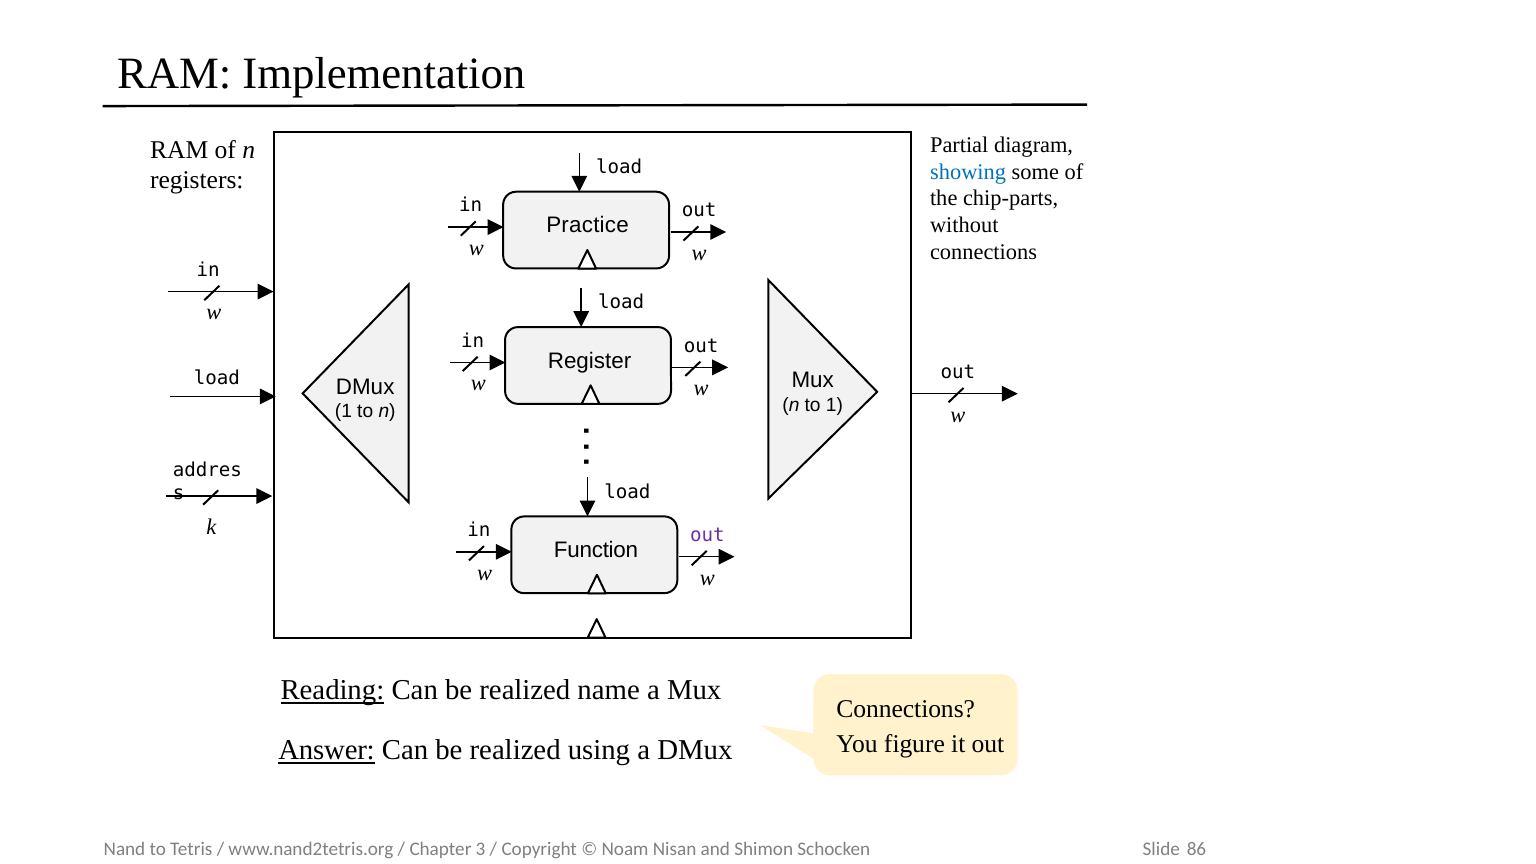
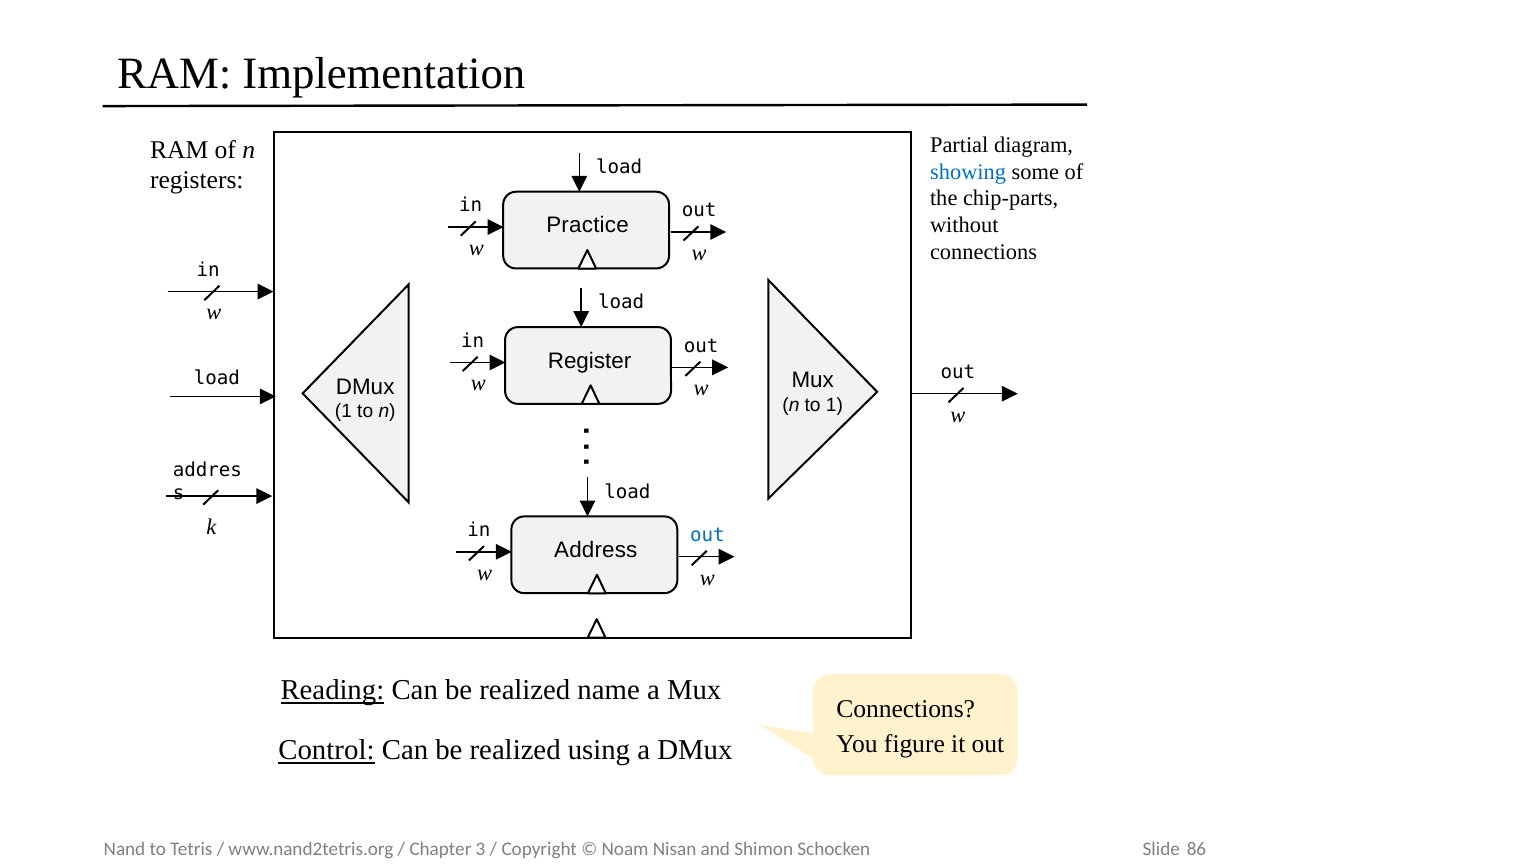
out colour: purple -> blue (707, 535)
Function: Function -> Address (596, 550)
Answer: Answer -> Control (326, 750)
